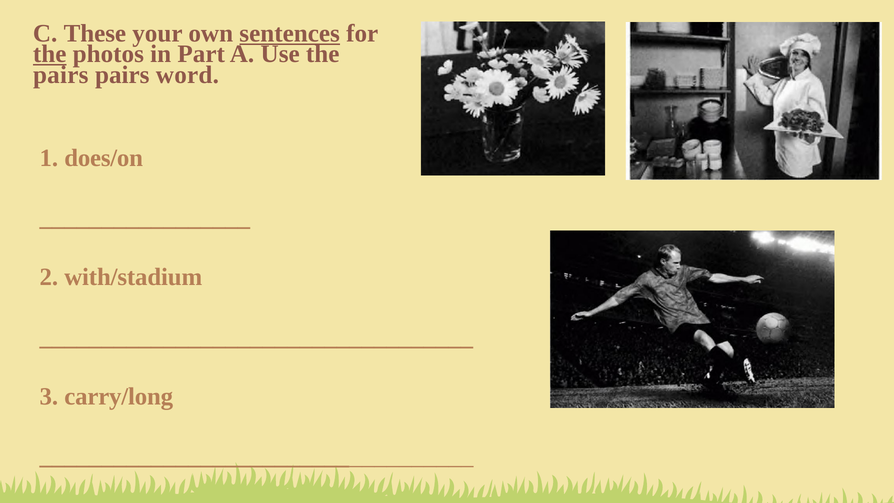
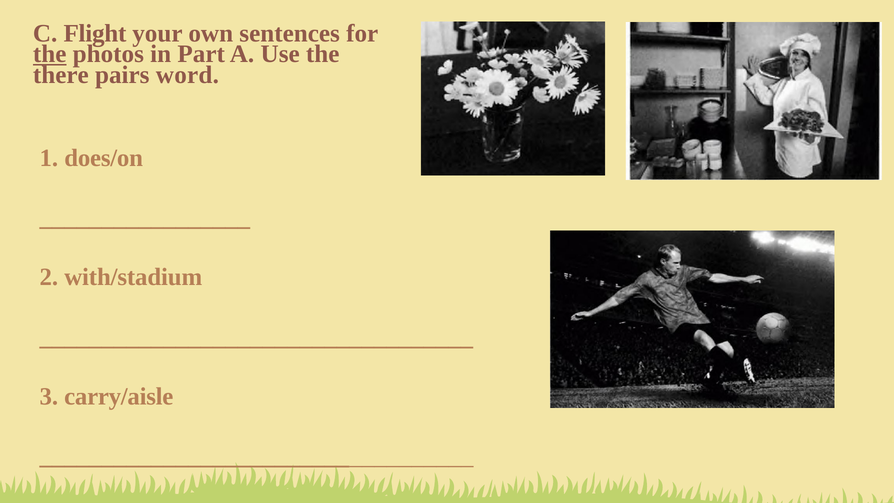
These: These -> Flight (95, 33)
sentences underline: present -> none (290, 33)
pairs: pairs -> there (61, 75)
carry/long: carry/long -> carry/aisle (119, 396)
